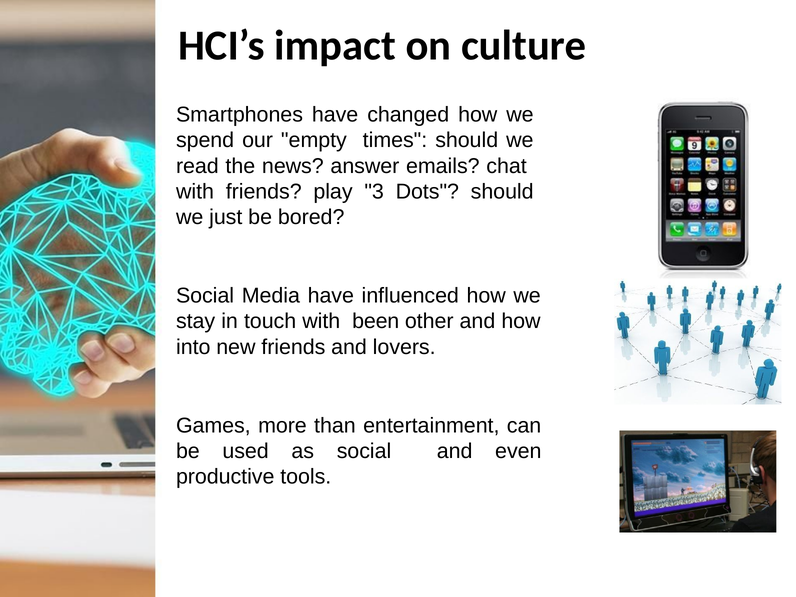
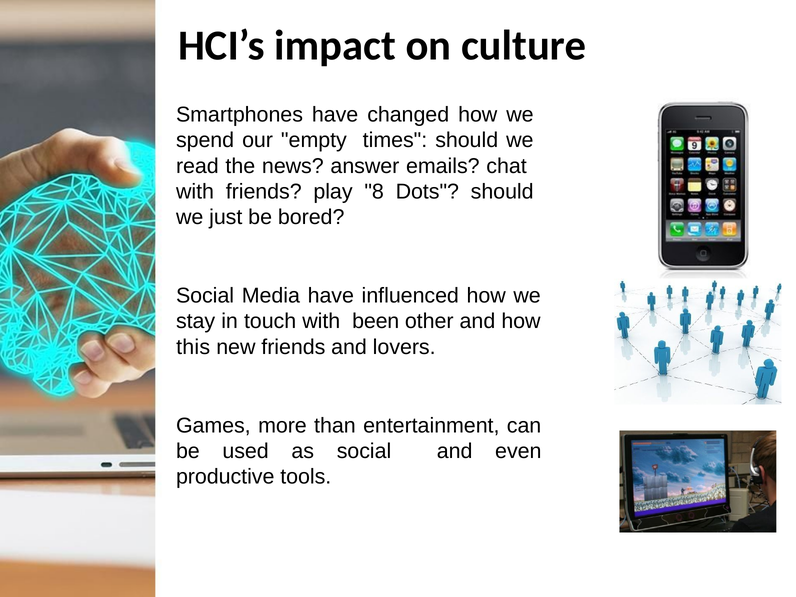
3: 3 -> 8 (374, 192)
into: into -> this (193, 347)
